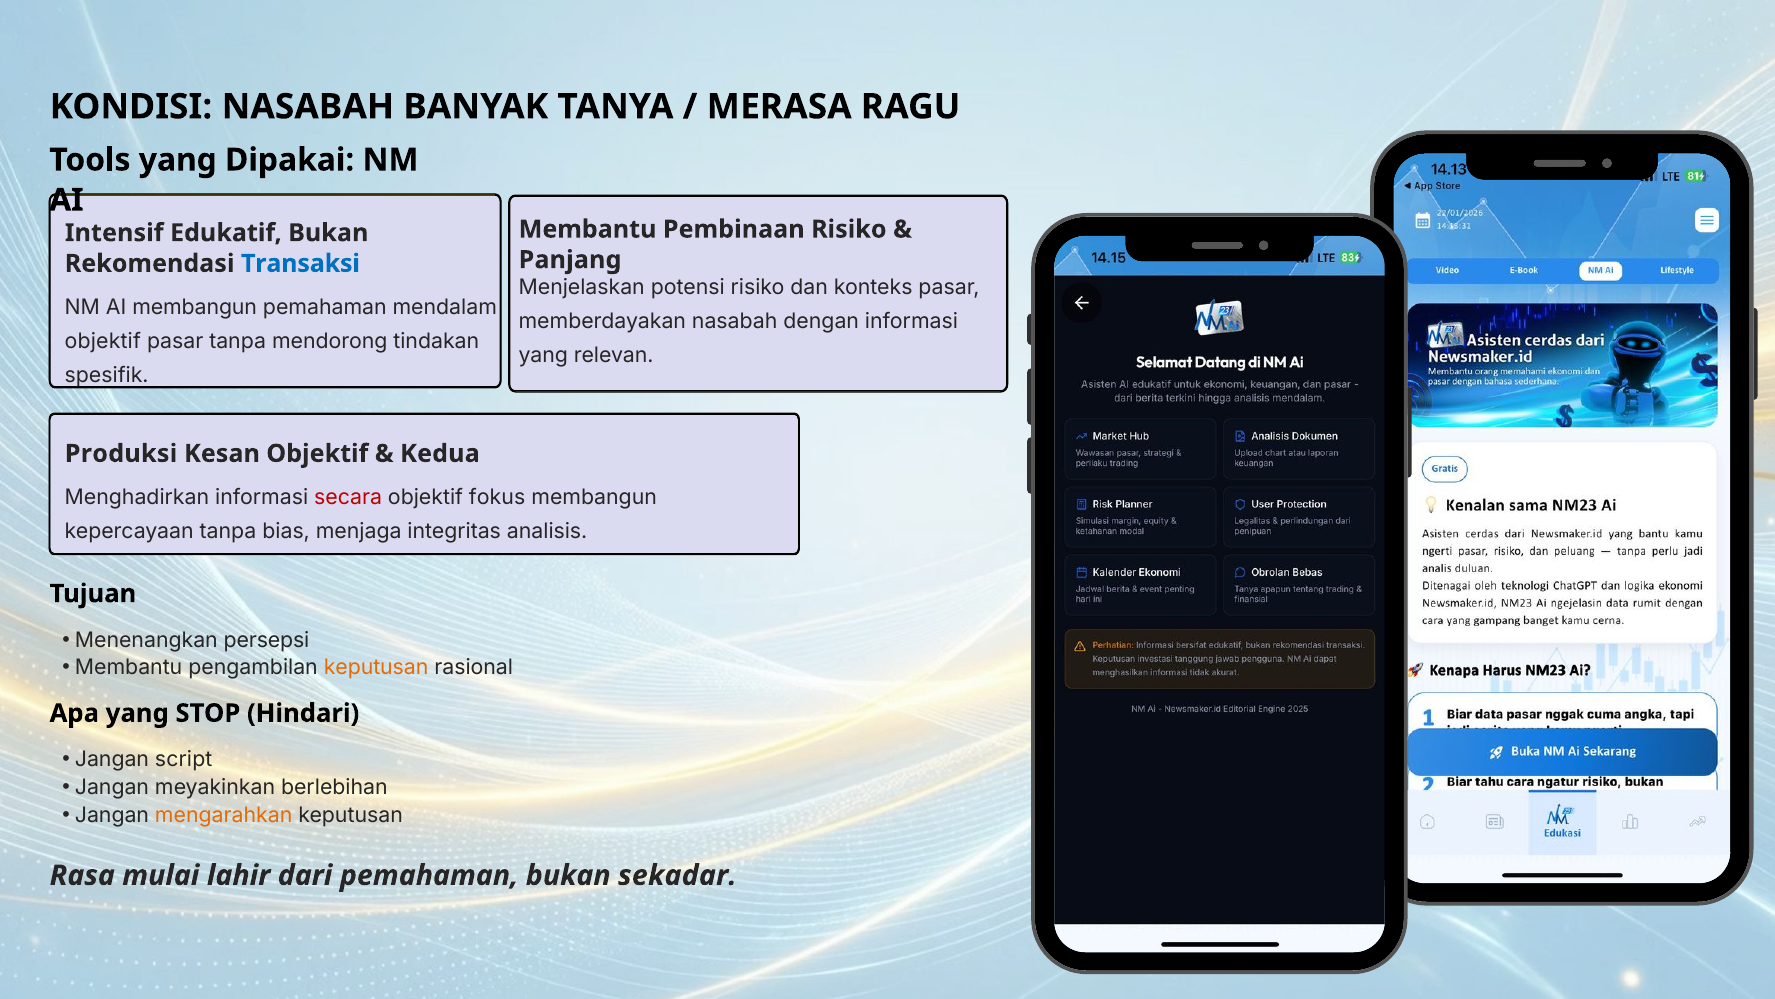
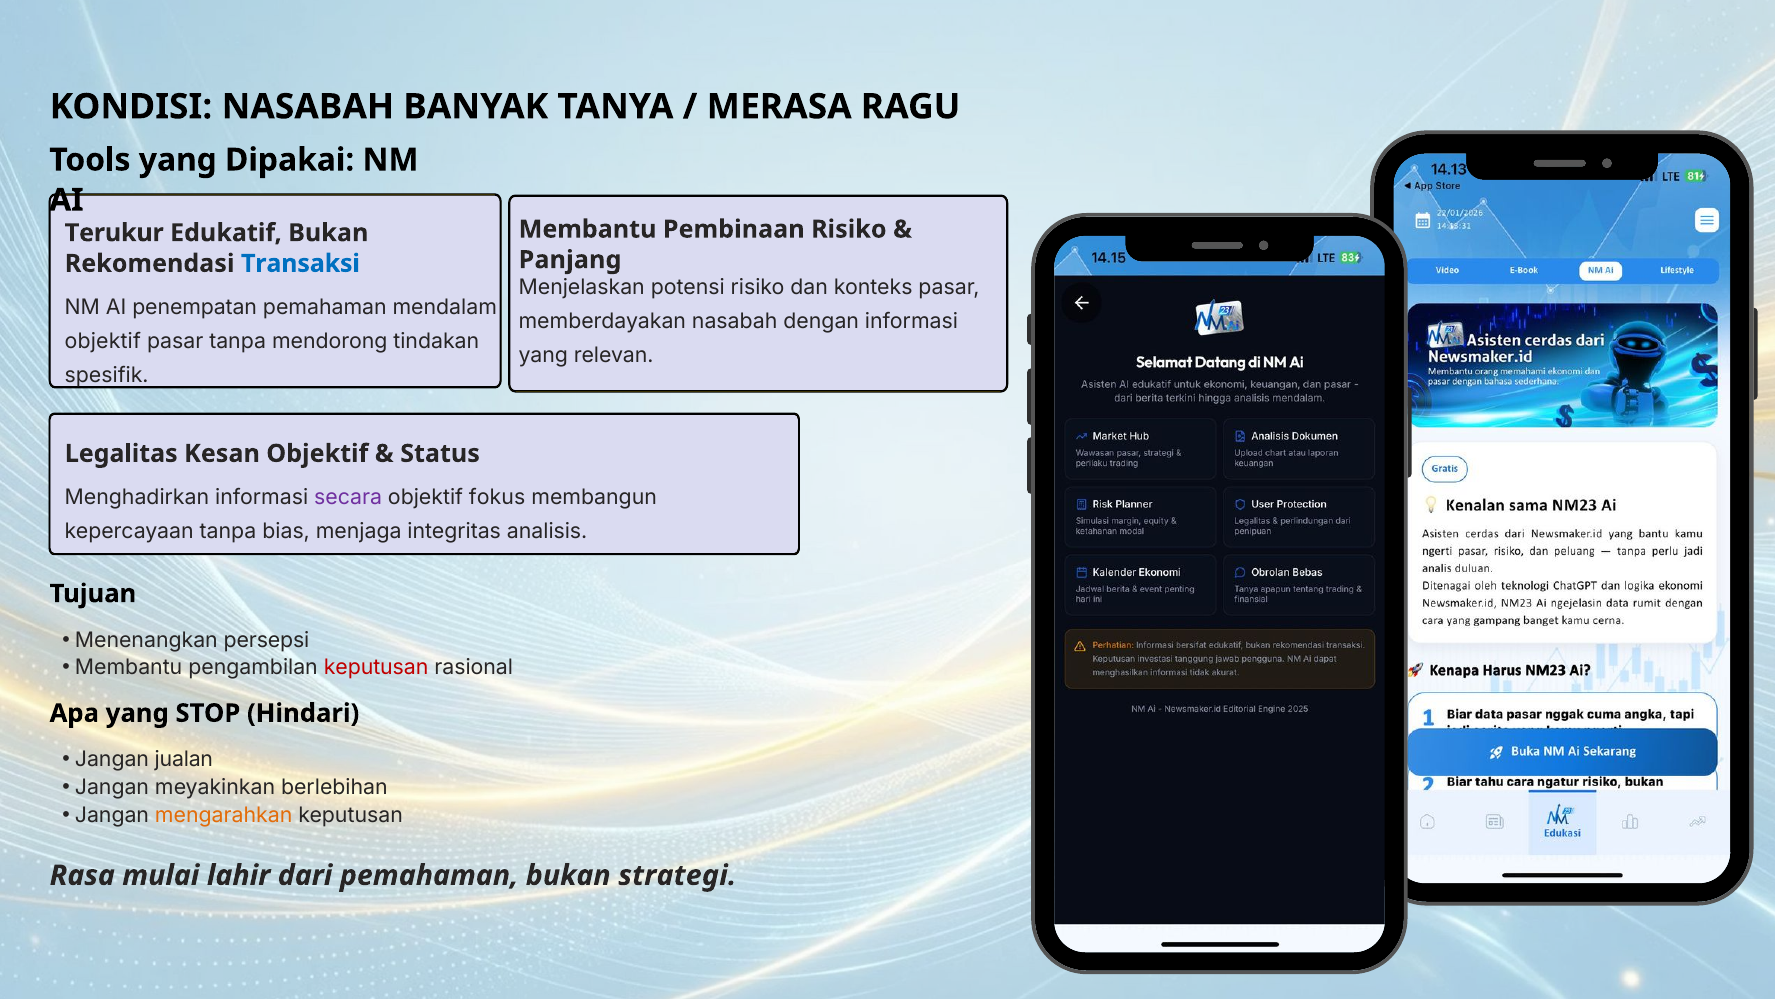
Intensif: Intensif -> Terukur (114, 233)
AI membangun: membangun -> penempatan (195, 307)
Produksi: Produksi -> Legalitas (121, 453)
Kedua: Kedua -> Status (440, 453)
secara colour: red -> purple (348, 497)
keputusan colour: orange -> red (376, 668)
script: script -> jualan (184, 759)
sekadar: sekadar -> strategi (677, 875)
